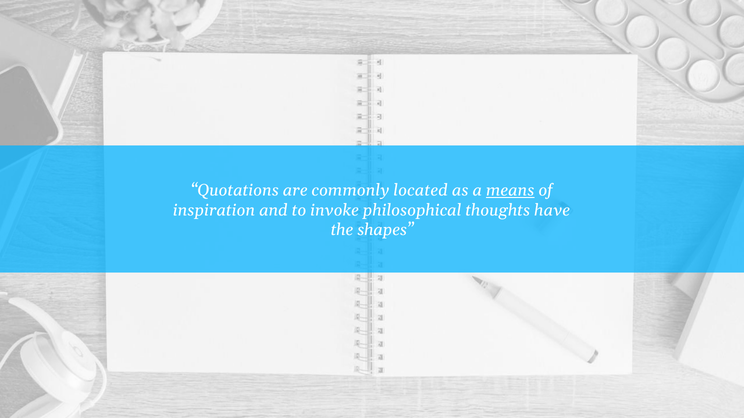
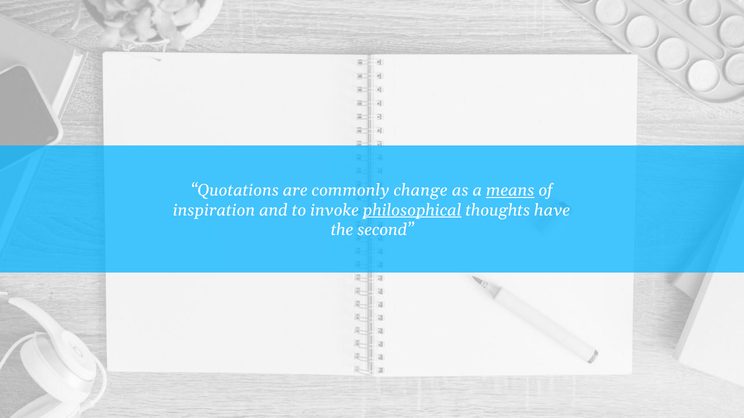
located: located -> change (421, 191)
philosophical underline: none -> present (412, 210)
shapes: shapes -> second (385, 230)
